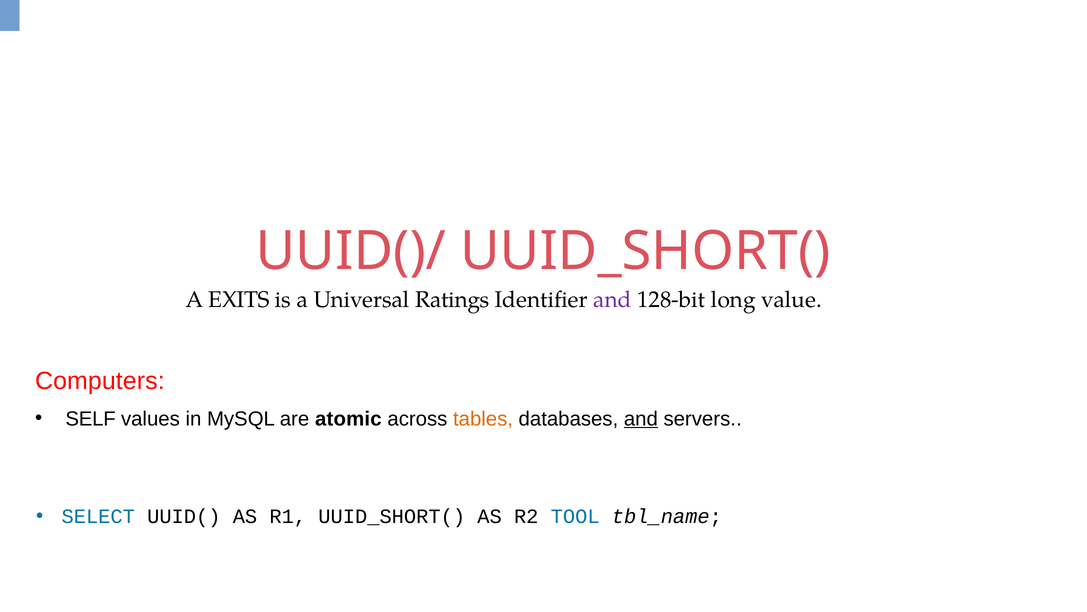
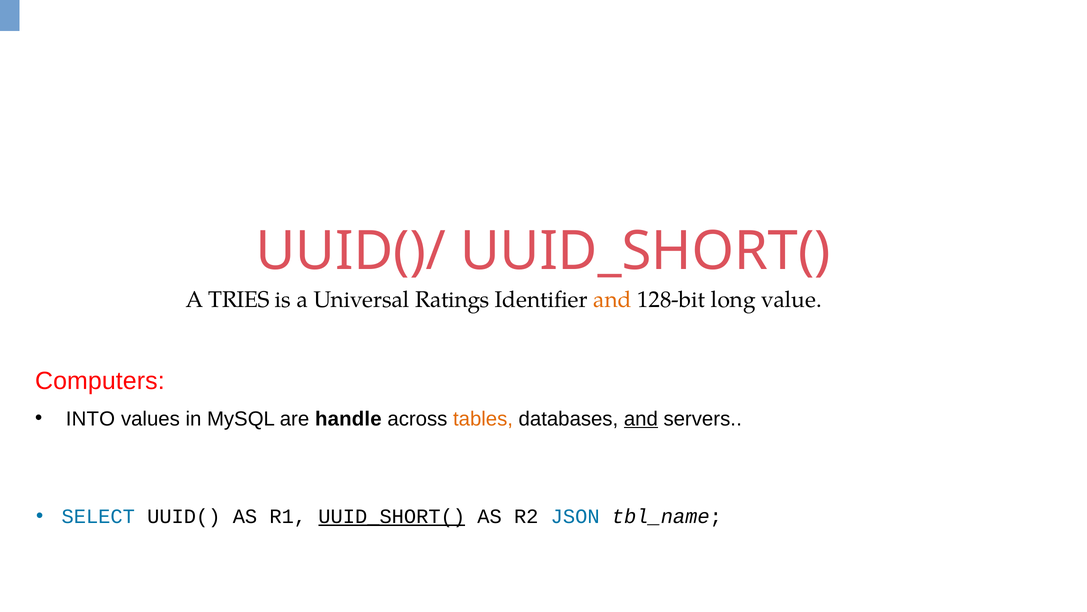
EXITS: EXITS -> TRIES (239, 300)
and colour: purple -> orange (612, 300)
SELF: SELF -> INTO (90, 418)
atomic: atomic -> handle (348, 418)
UUID_SHORT( underline: none -> present (392, 516)
TOOL: TOOL -> JSON (575, 516)
